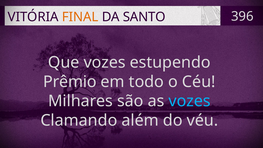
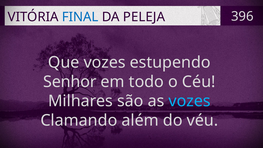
FINAL colour: orange -> blue (80, 17)
SANTO: SANTO -> PELEJA (144, 17)
Prêmio: Prêmio -> Senhor (70, 82)
